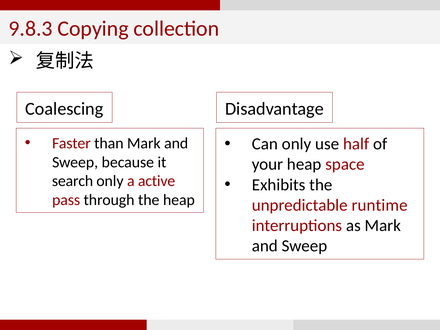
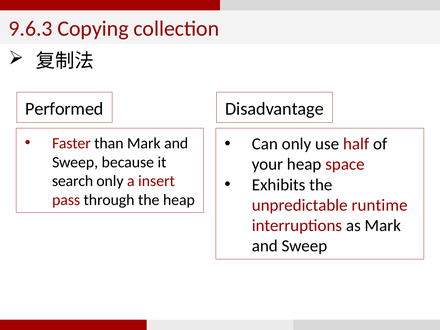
9.8.3: 9.8.3 -> 9.6.3 (31, 29)
Coalescing: Coalescing -> Performed (64, 109)
active: active -> insert (157, 181)
